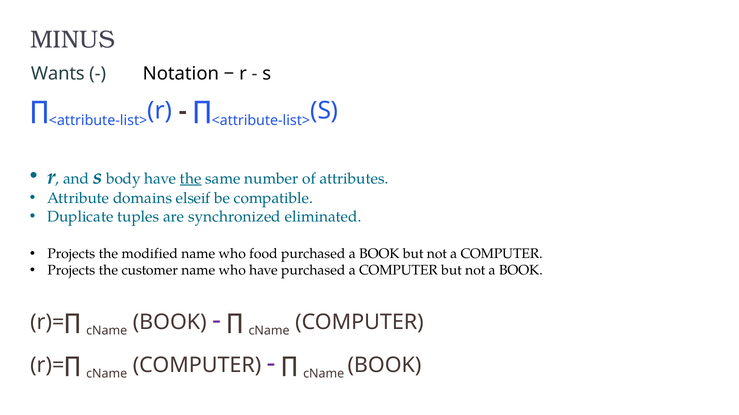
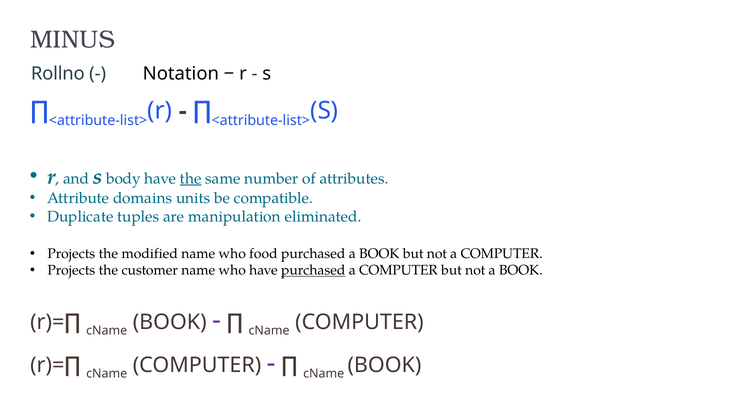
Wants: Wants -> Rollno (58, 74)
elseif: elseif -> units (193, 199)
synchronized: synchronized -> manipulation (235, 217)
purchased underline: none -> present (313, 271)
